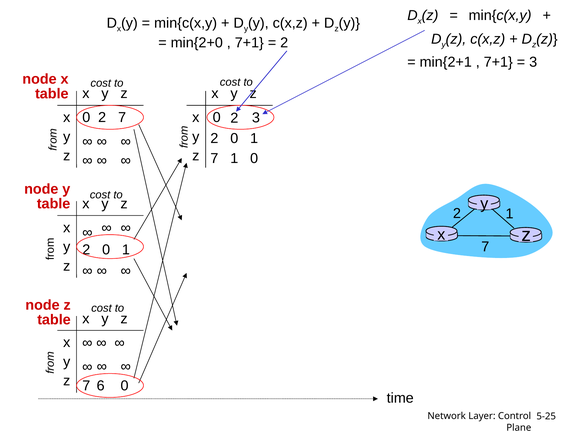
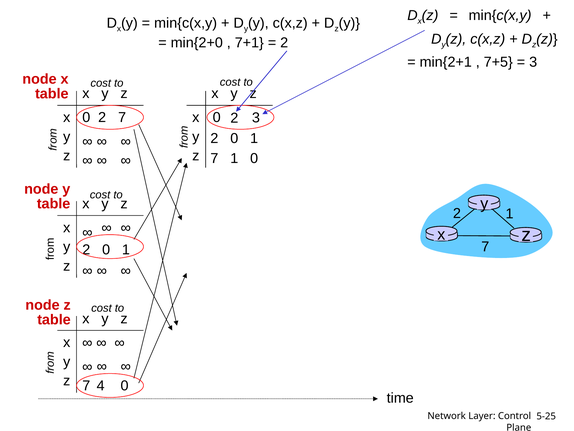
7+1: 7+1 -> 7+5 (498, 62)
6: 6 -> 4 (101, 385)
